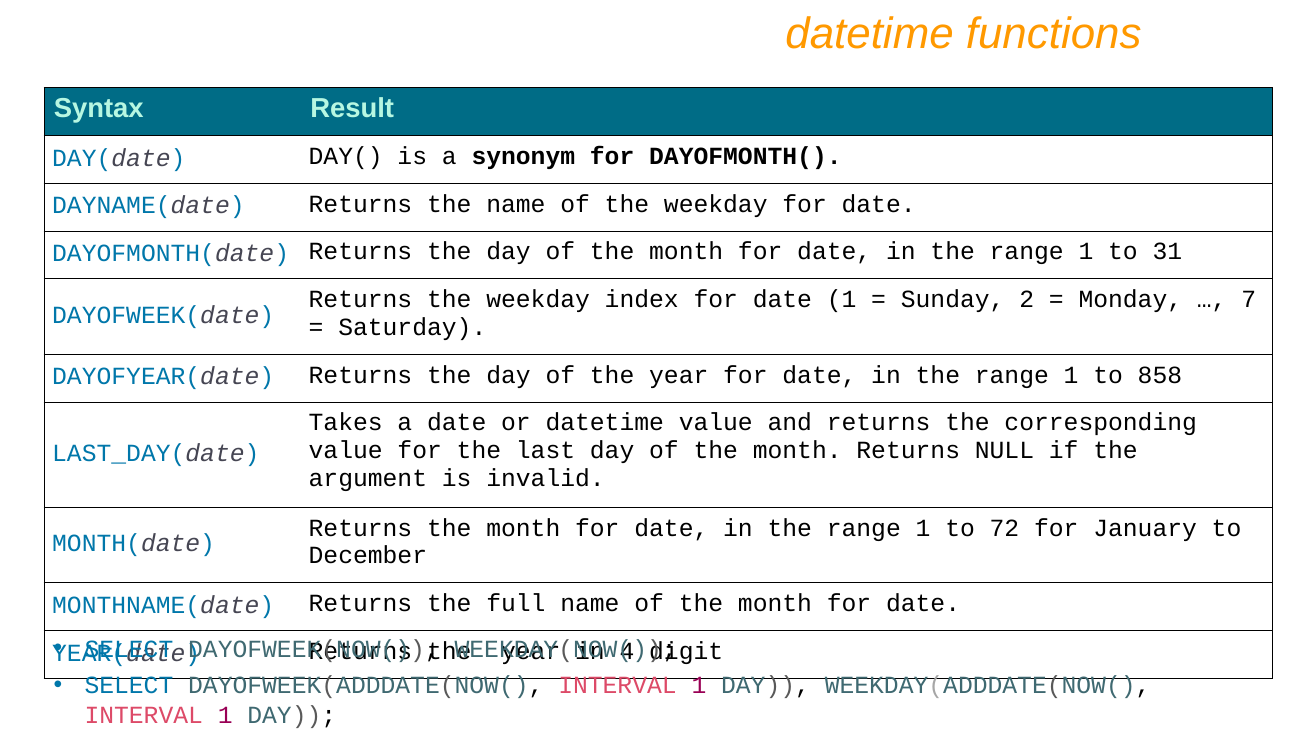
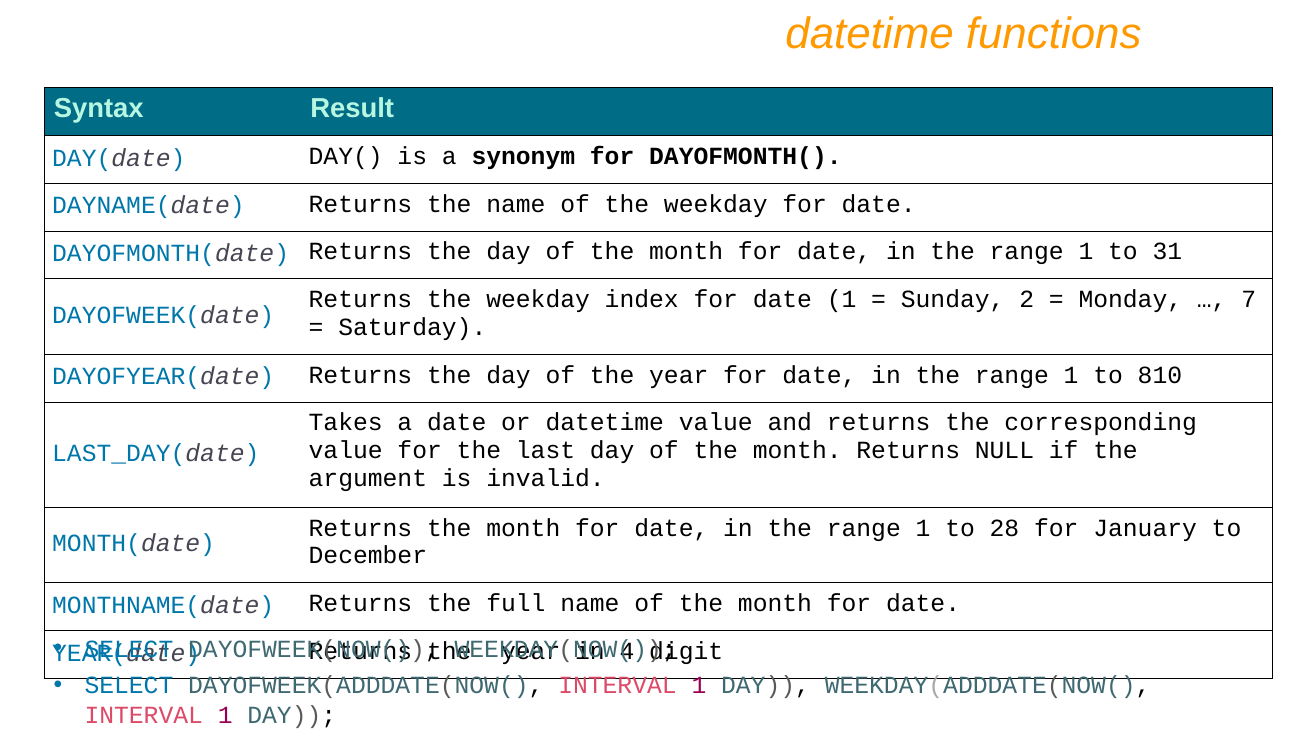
858: 858 -> 810 (1160, 375)
72: 72 -> 28 (1004, 528)
